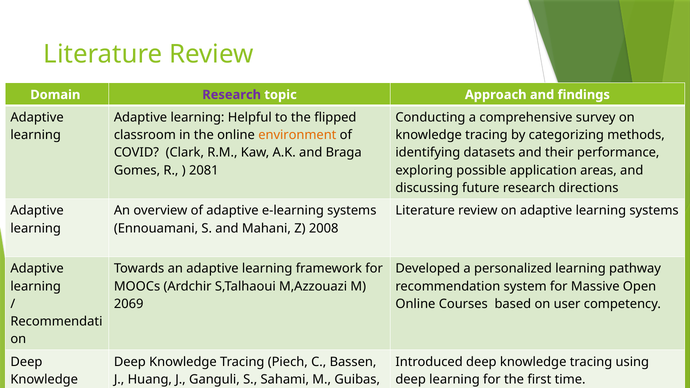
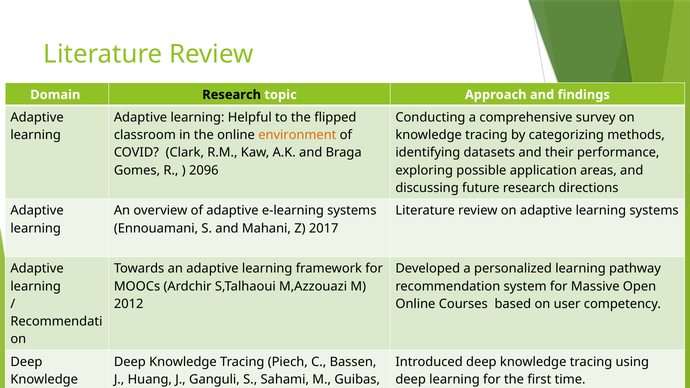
Research colour: purple -> black (232, 95)
2081: 2081 -> 2096 (204, 170)
2008: 2008 -> 2017 (324, 228)
2069: 2069 -> 2012 (129, 304)
